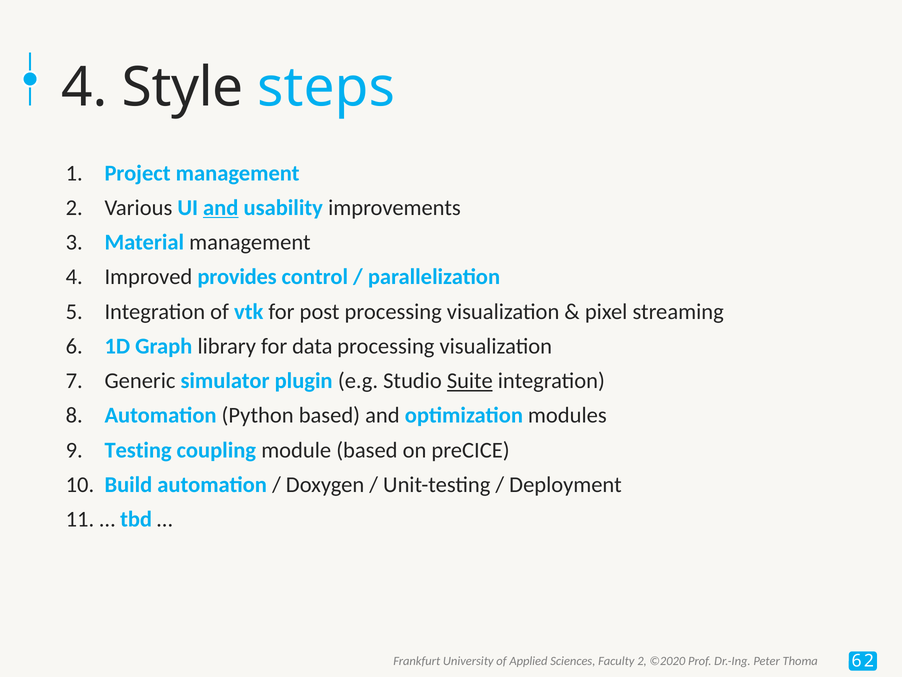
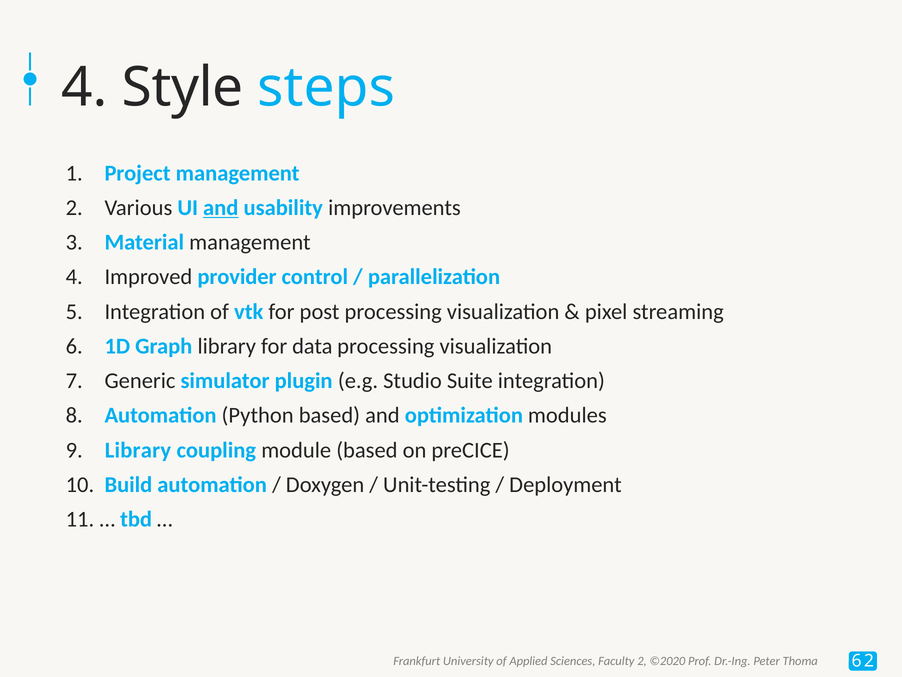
provides: provides -> provider (237, 277)
Suite underline: present -> none (470, 381)
Testing: Testing -> Library (138, 450)
